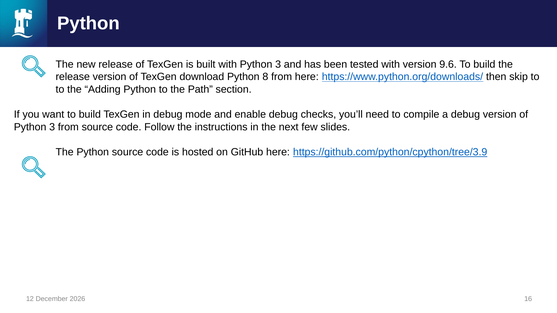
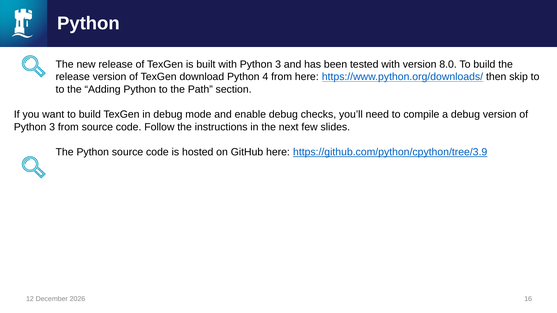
9.6: 9.6 -> 8.0 (448, 64)
8: 8 -> 4 (265, 77)
